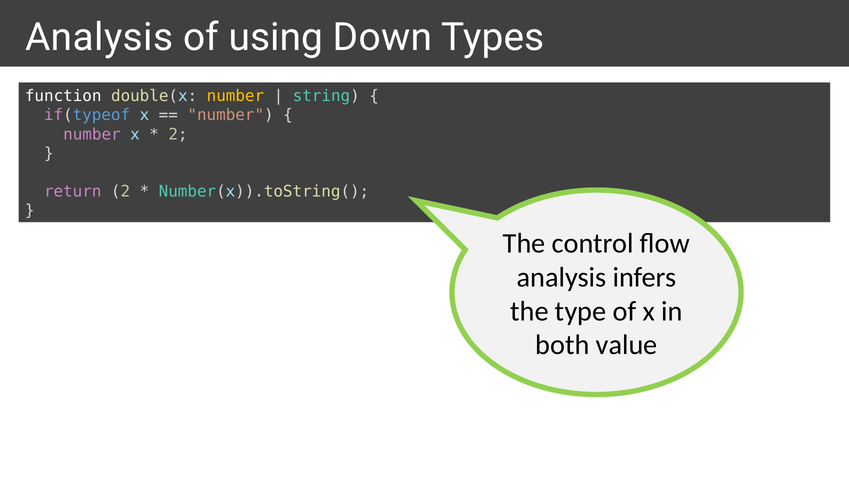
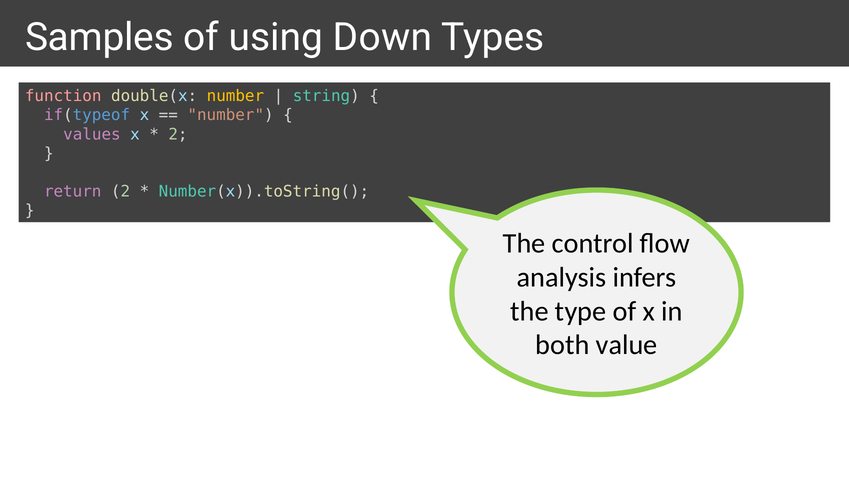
Analysis: Analysis -> Samples (99, 38)
function colour: white -> pink (63, 96)
number: number -> values (92, 134)
